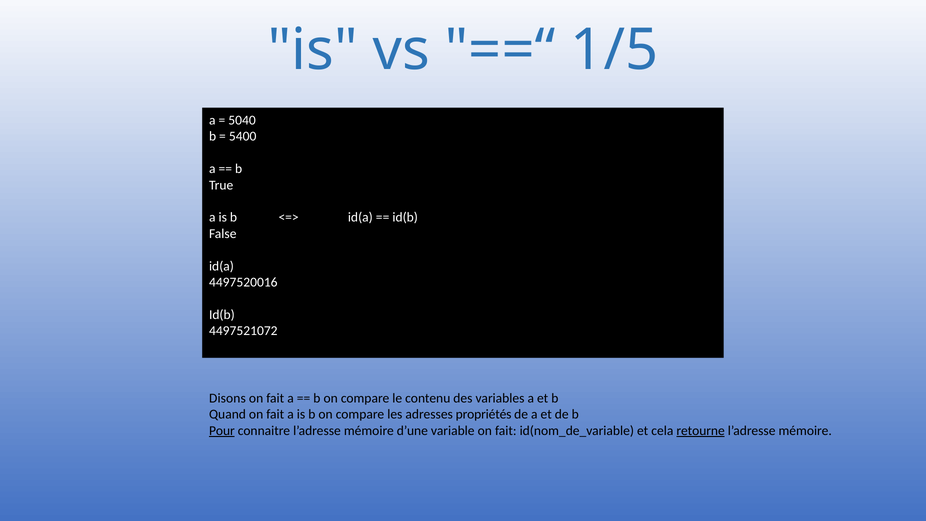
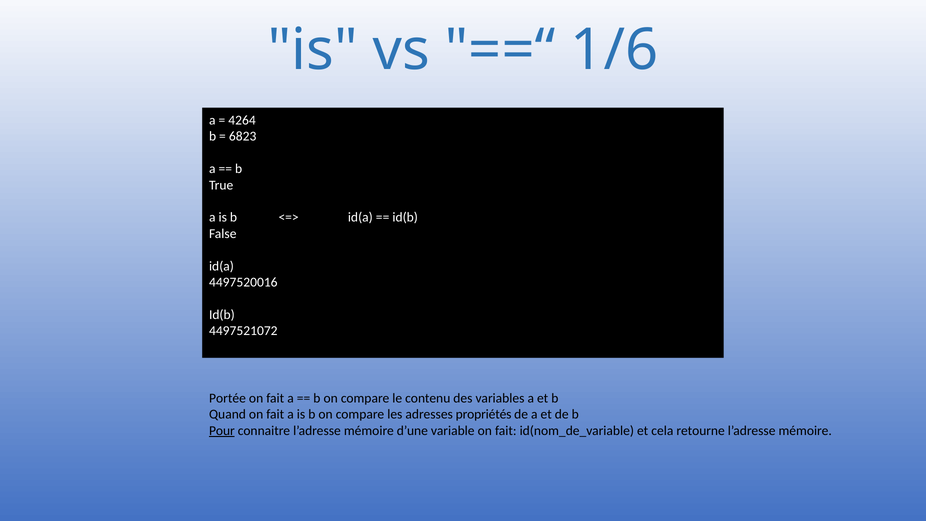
1/5: 1/5 -> 1/6 (614, 50)
5040: 5040 -> 4264 (242, 120)
5400: 5400 -> 6823 (243, 136)
Disons: Disons -> Portée (227, 398)
retourne underline: present -> none (701, 431)
